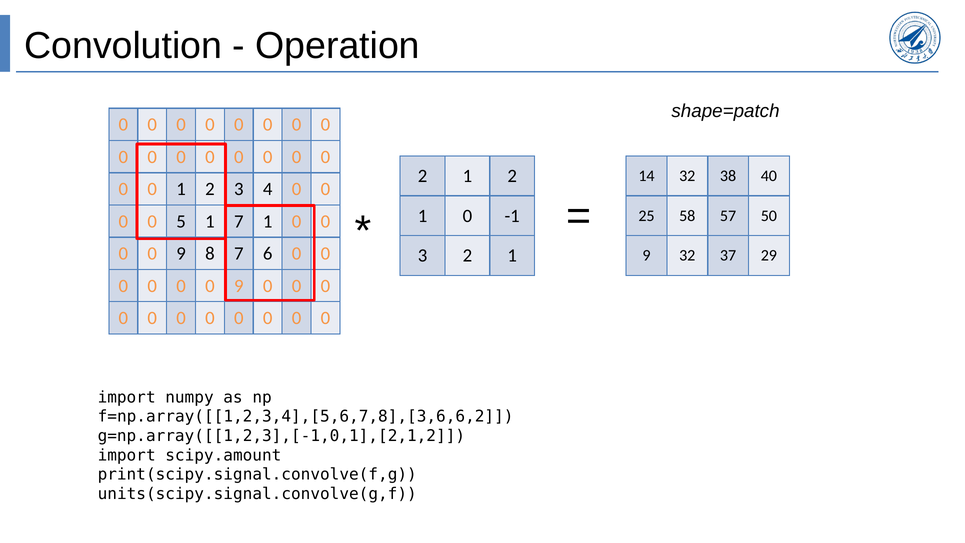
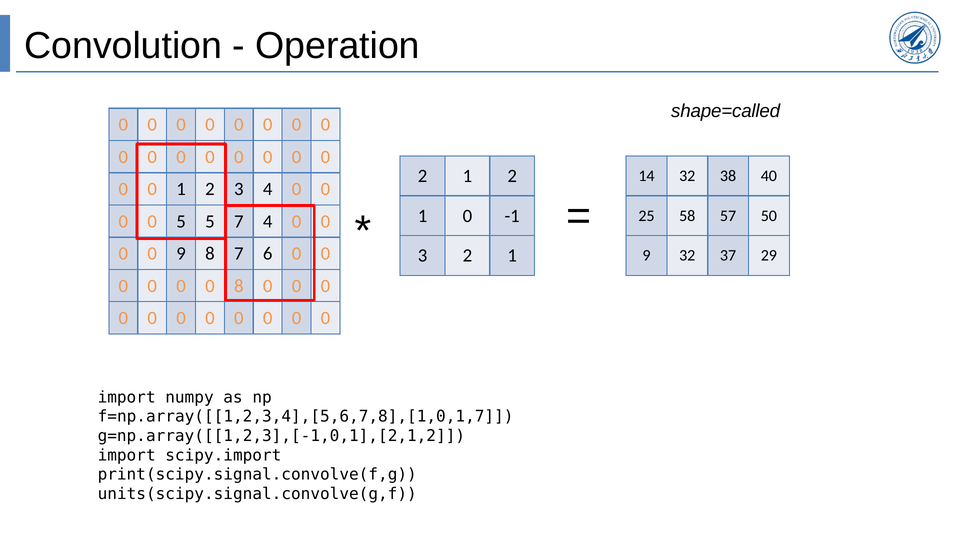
shape=patch: shape=patch -> shape=called (726, 111)
5 1: 1 -> 5 (210, 221)
7 1: 1 -> 4 (268, 221)
9: 9 -> 8 (239, 286)
f=np.array([[1,2,3,4],[5,6,7,8],[3,6,6,2: f=np.array([[1,2,3,4],[5,6,7,8],[3,6,6,2 -> f=np.array([[1,2,3,4],[5,6,7,8],[1,0,1,7 (306, 416)
scipy.amount: scipy.amount -> scipy.import (223, 455)
